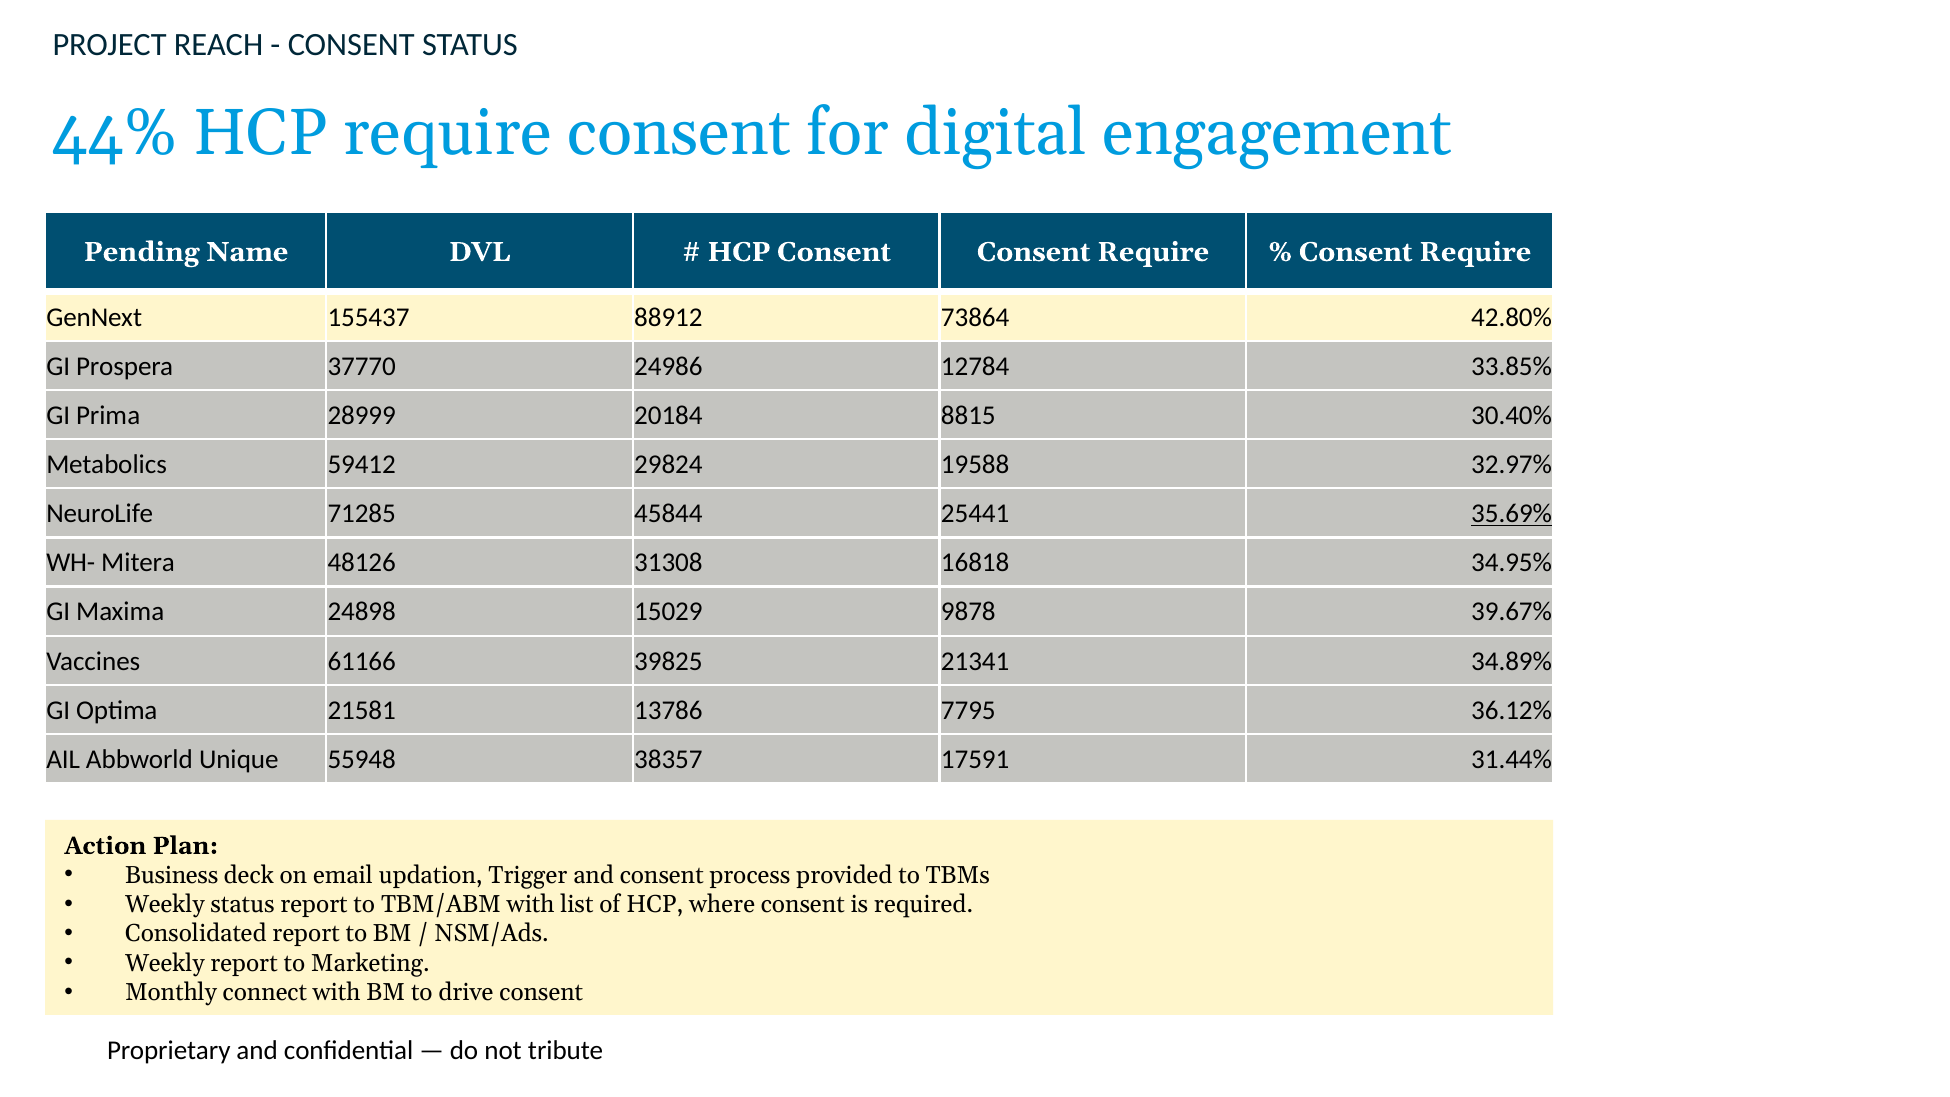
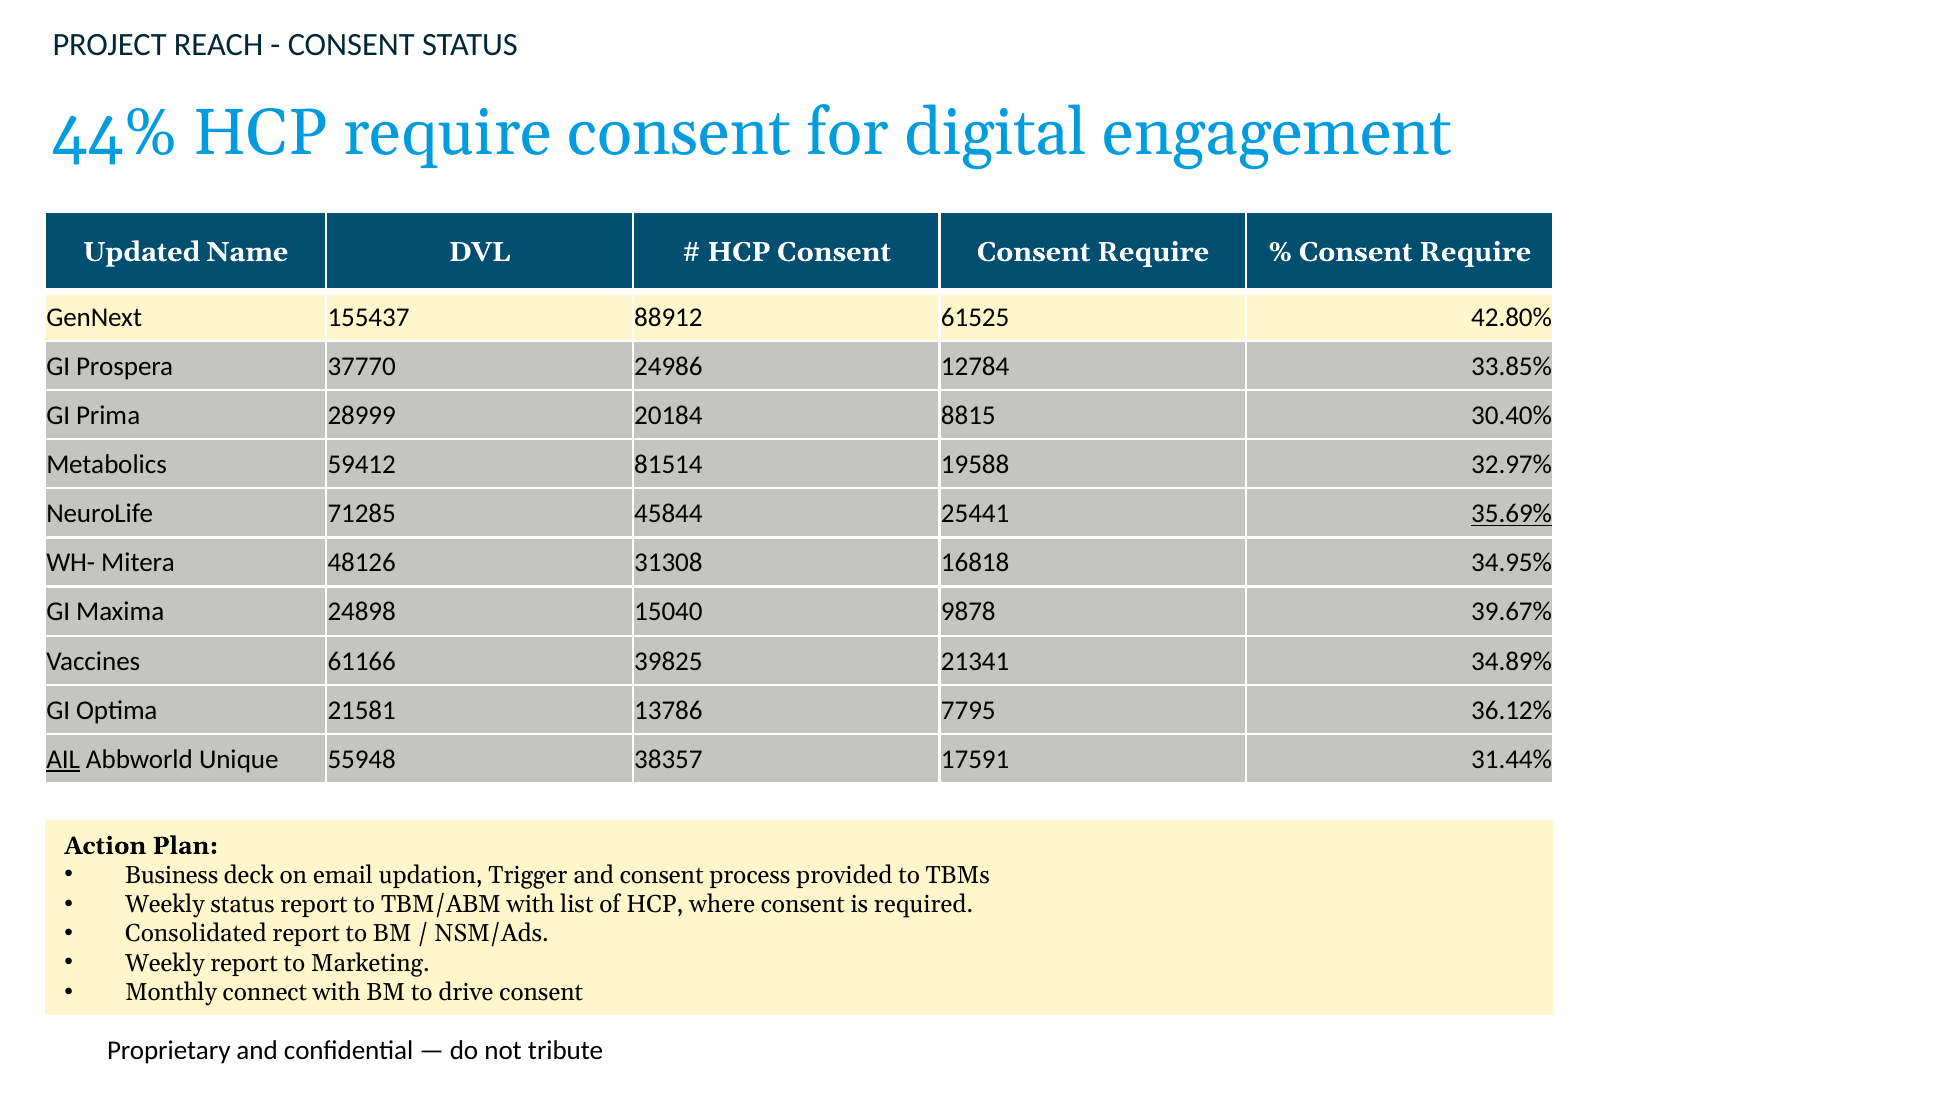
Pending: Pending -> Updated (142, 252)
73864: 73864 -> 61525 (975, 317)
29824: 29824 -> 81514 (668, 465)
15029: 15029 -> 15040 (668, 612)
AIL underline: none -> present (63, 759)
